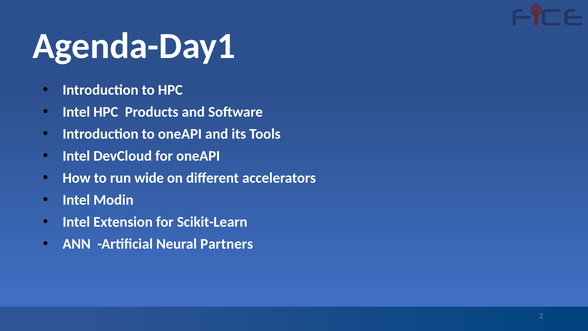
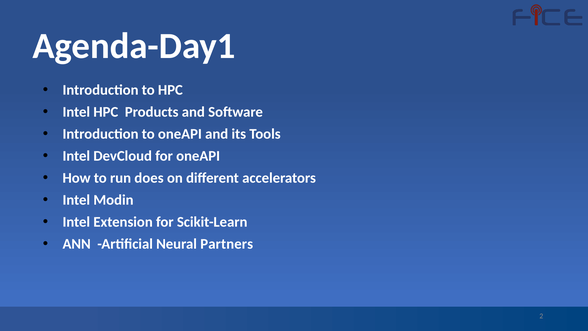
wide: wide -> does (149, 178)
